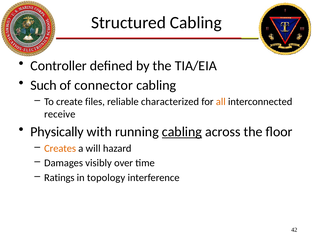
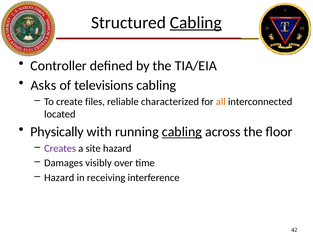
Cabling underline: none -> present (196, 23)
Such: Such -> Asks (43, 85)
connector: connector -> televisions (104, 85)
receive: receive -> located (60, 114)
Creates colour: orange -> purple (60, 148)
will: will -> site (93, 148)
Ratings: Ratings -> Hazard (59, 177)
topology: topology -> receiving (106, 177)
